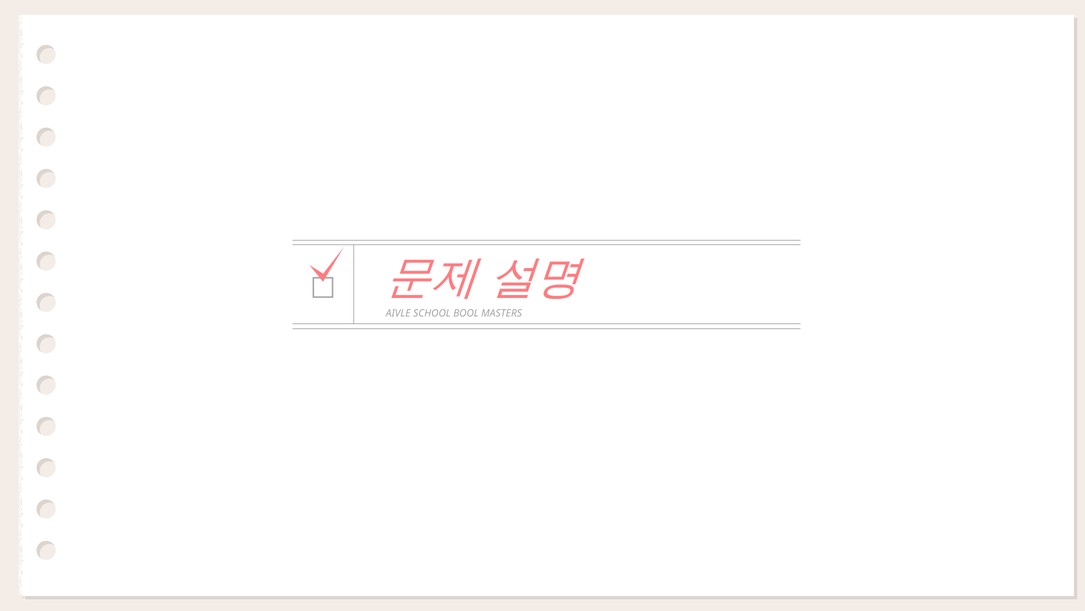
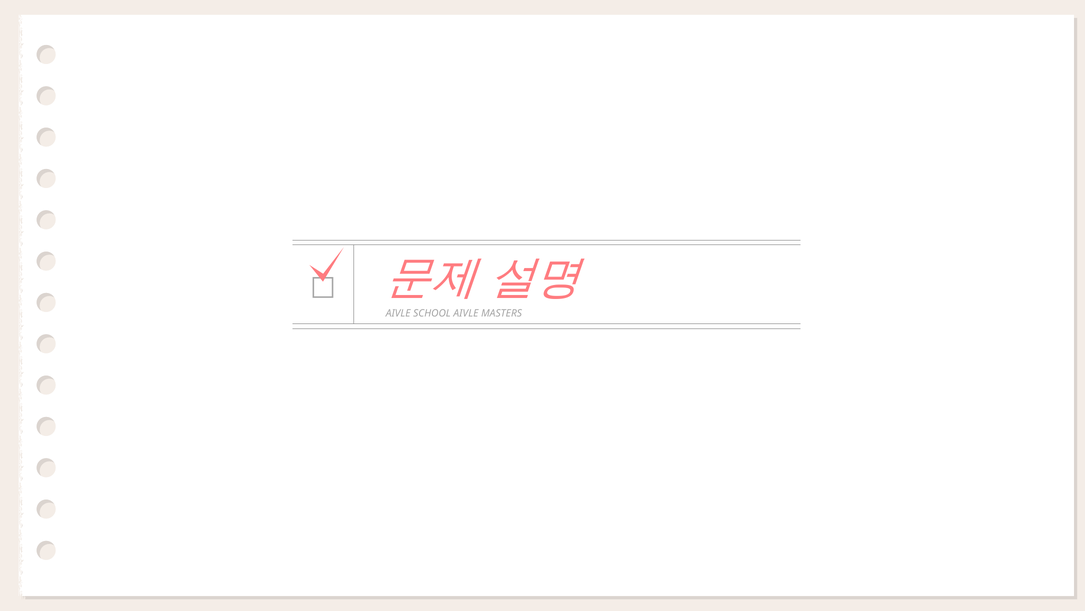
SCHOOL BOOL: BOOL -> AIVLE (466, 313)
